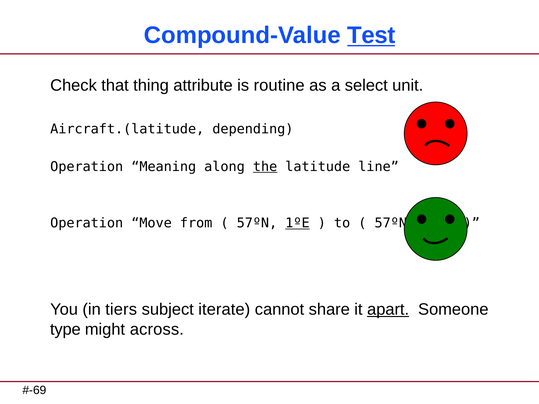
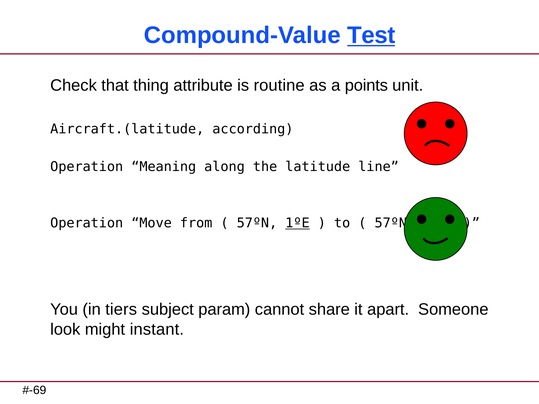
select: select -> points (366, 86)
depending: depending -> according (253, 129)
the underline: present -> none (265, 167)
iterate: iterate -> param (224, 310)
apart underline: present -> none (388, 310)
type: type -> look (65, 330)
across: across -> instant (157, 330)
